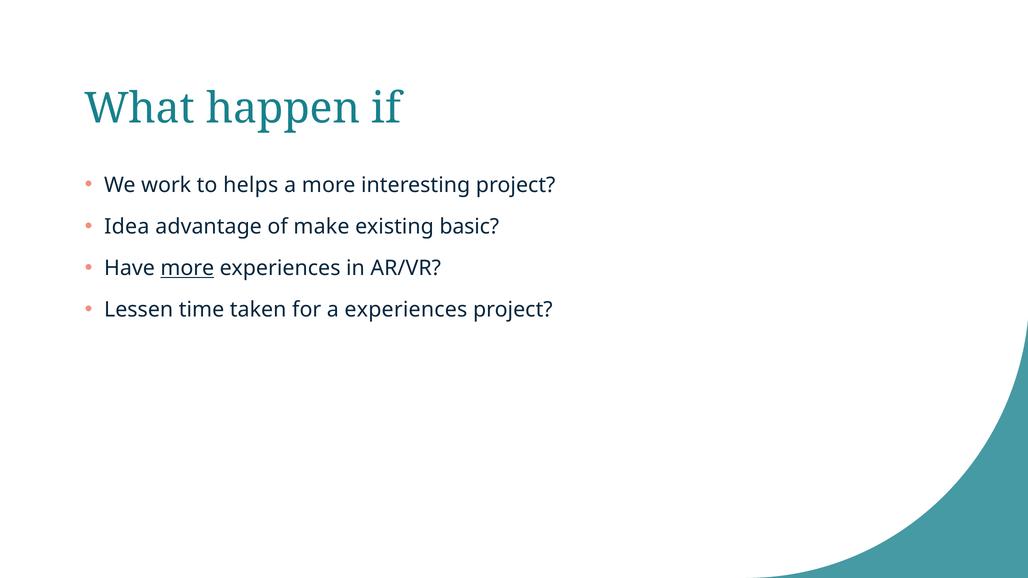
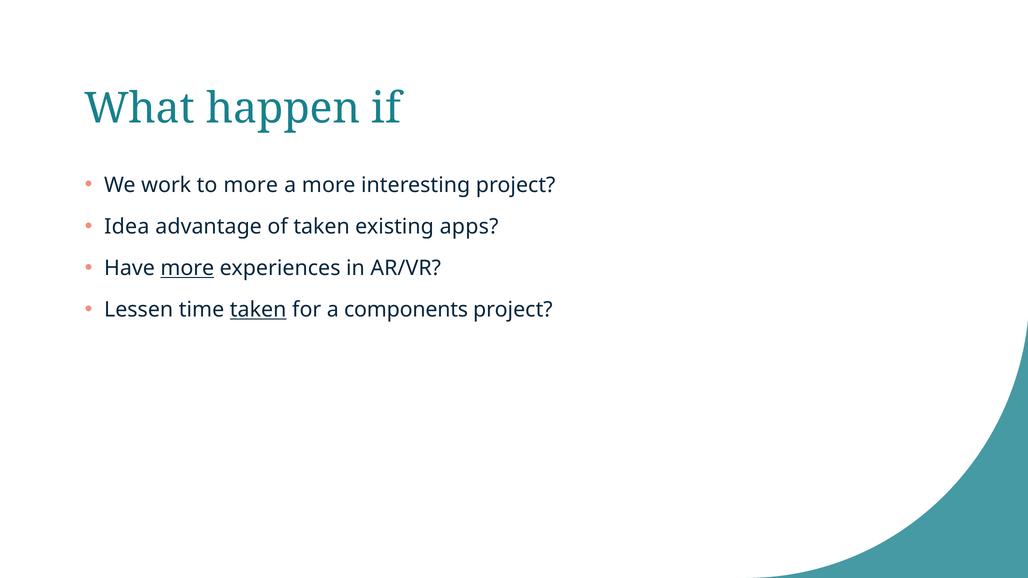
to helps: helps -> more (251, 185)
of make: make -> taken (322, 227)
basic: basic -> apps (469, 227)
taken underline: none -> present (258, 310)
a experiences: experiences -> components (406, 310)
